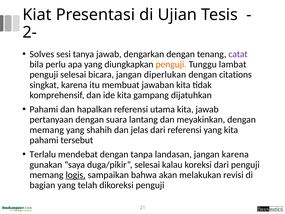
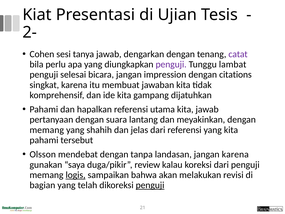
Solves: Solves -> Cohen (42, 54)
penguji colour: orange -> purple (171, 64)
diperlukan: diperlukan -> impression (165, 75)
Terlalu: Terlalu -> Olsson (43, 154)
duga/pikir selesai: selesai -> review (147, 164)
penguji underline: none -> present (150, 185)
